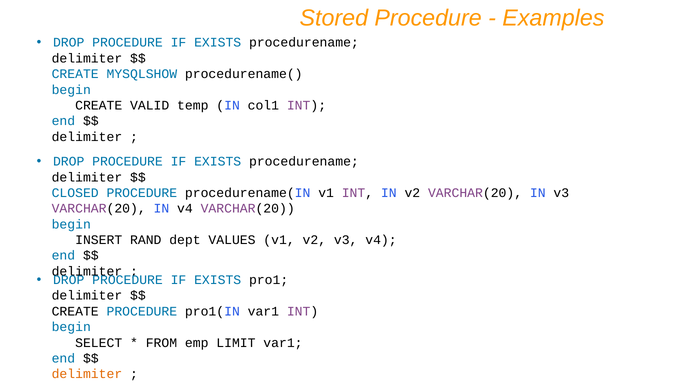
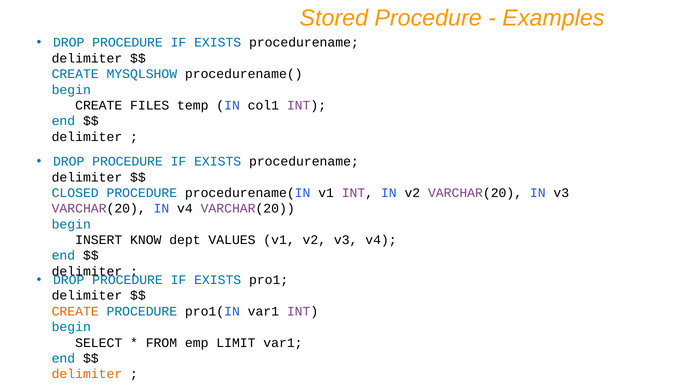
VALID: VALID -> FILES (150, 105)
RAND: RAND -> KNOW (146, 240)
CREATE colour: black -> orange (75, 311)
